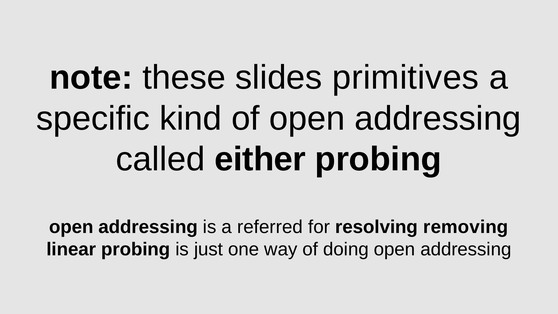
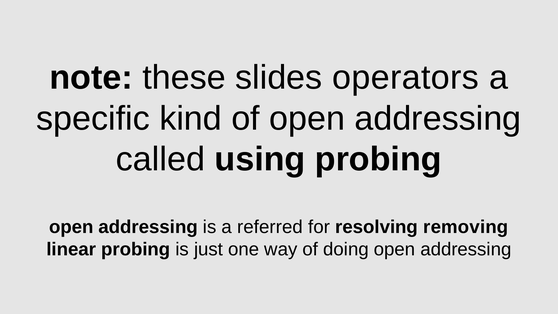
primitives: primitives -> operators (406, 77)
either: either -> using (260, 159)
